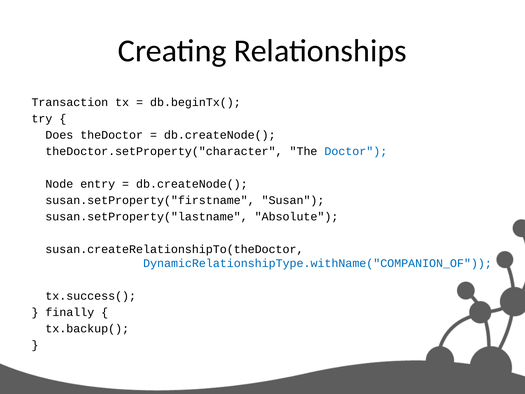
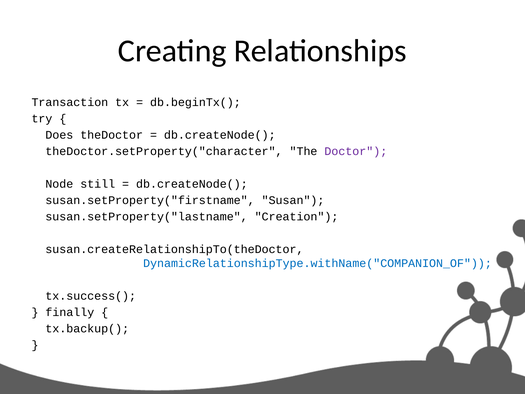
Doctor colour: blue -> purple (356, 151)
entry: entry -> still (98, 184)
Absolute: Absolute -> Creation (297, 217)
